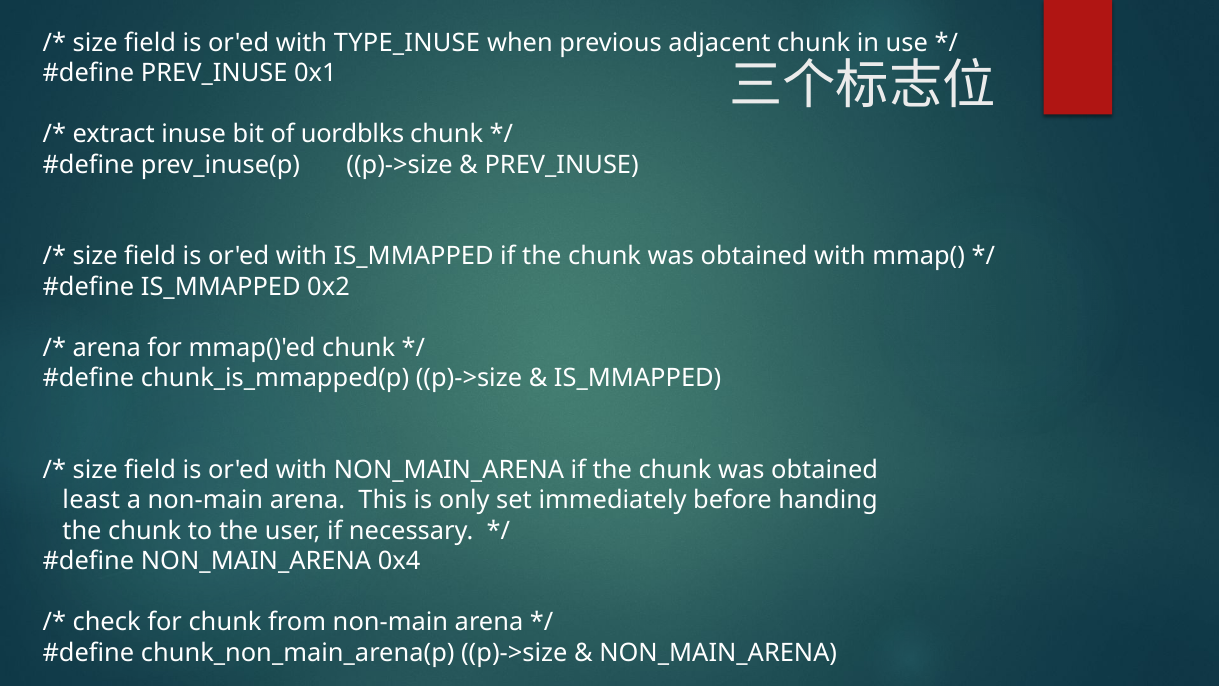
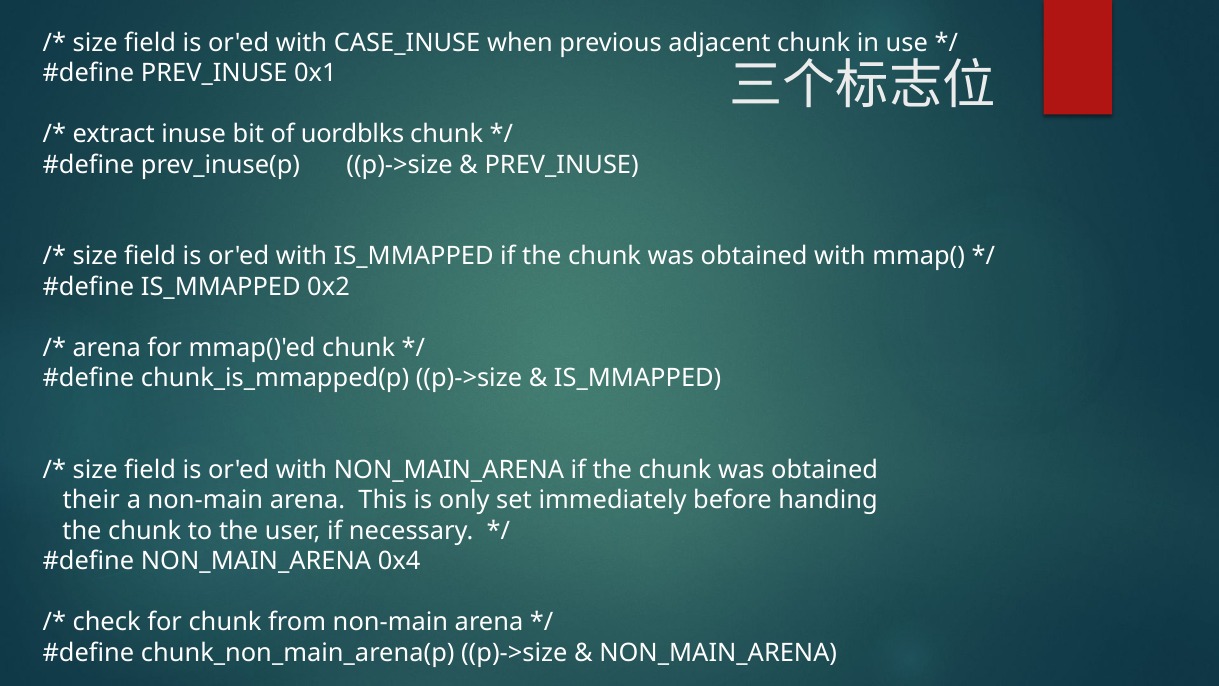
TYPE_INUSE: TYPE_INUSE -> CASE_INUSE (407, 43)
least: least -> their (91, 500)
